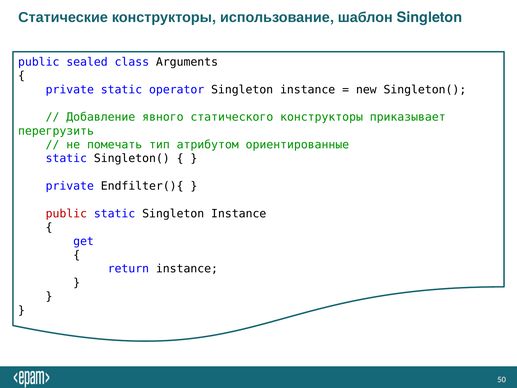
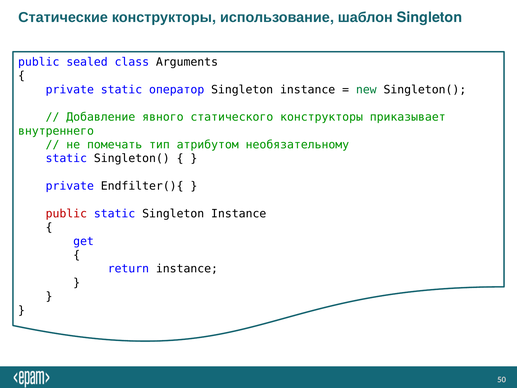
operator: operator -> оператор (177, 90)
new colour: black -> green (366, 90)
перегрузить: перегрузить -> внутреннего (56, 131)
ориентированные: ориентированные -> необязательному (297, 145)
